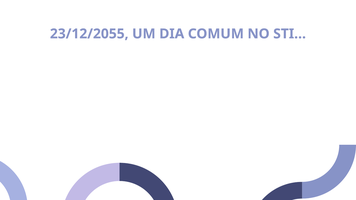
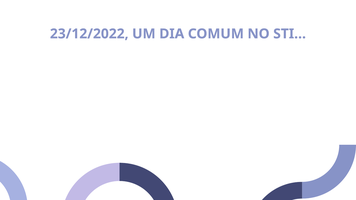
23/12/2055: 23/12/2055 -> 23/12/2022 (89, 34)
